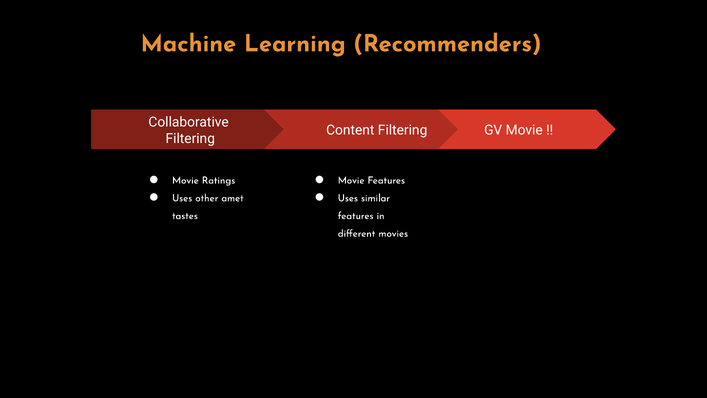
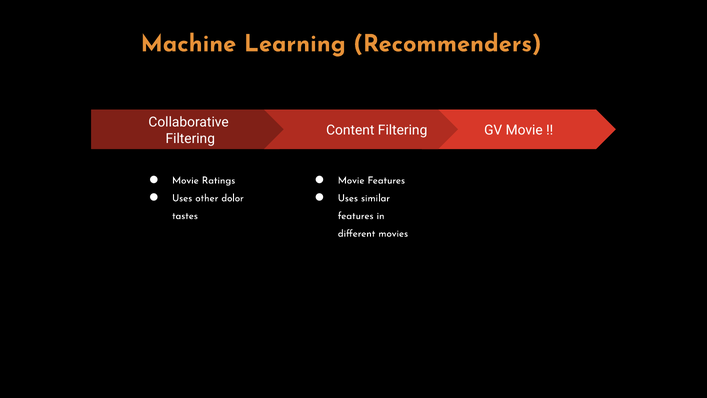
amet: amet -> dolor (232, 198)
